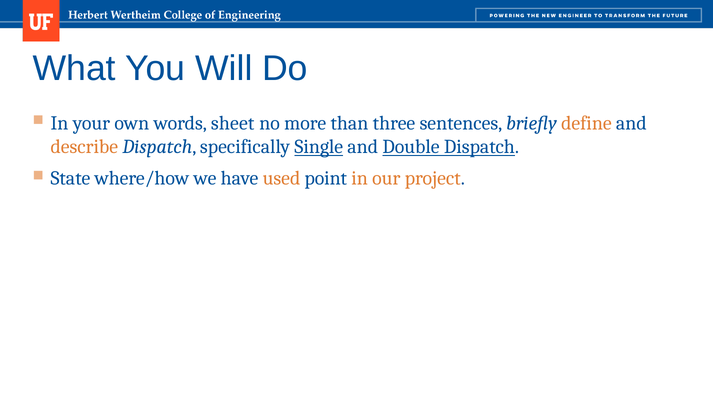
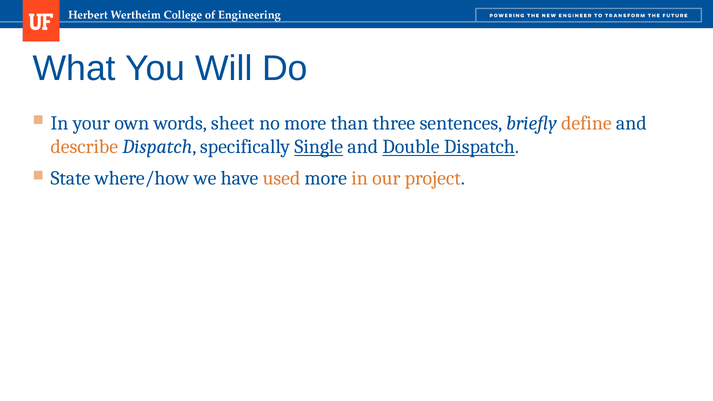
used point: point -> more (326, 178)
